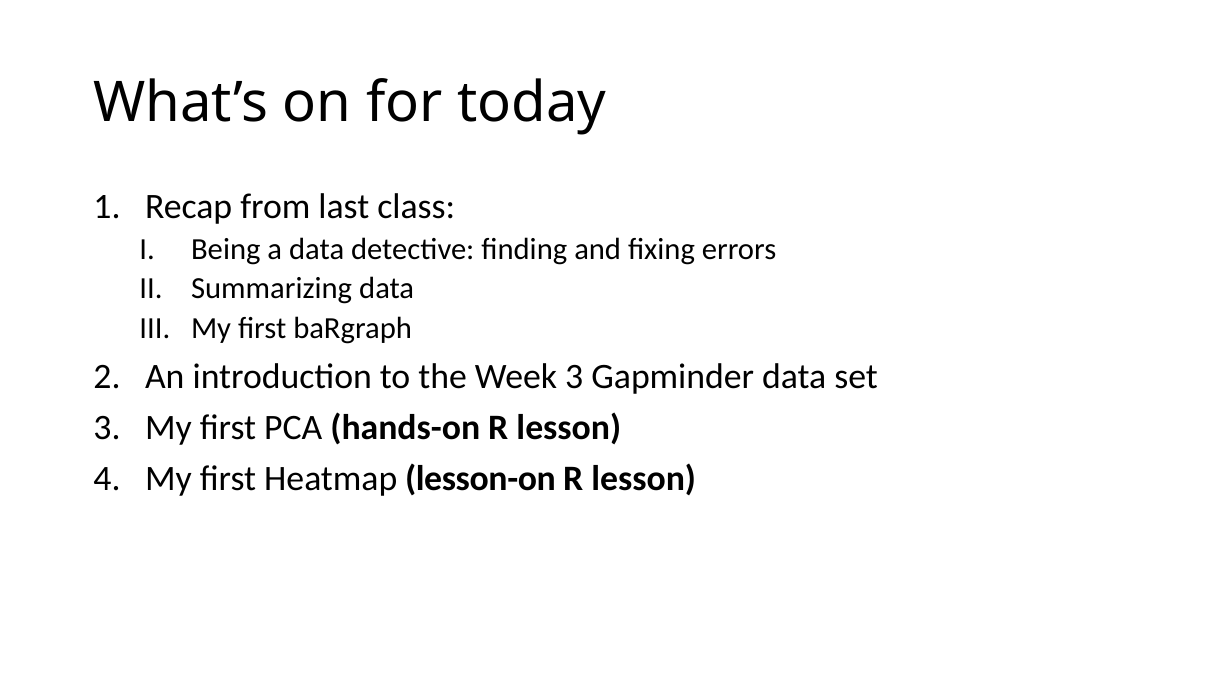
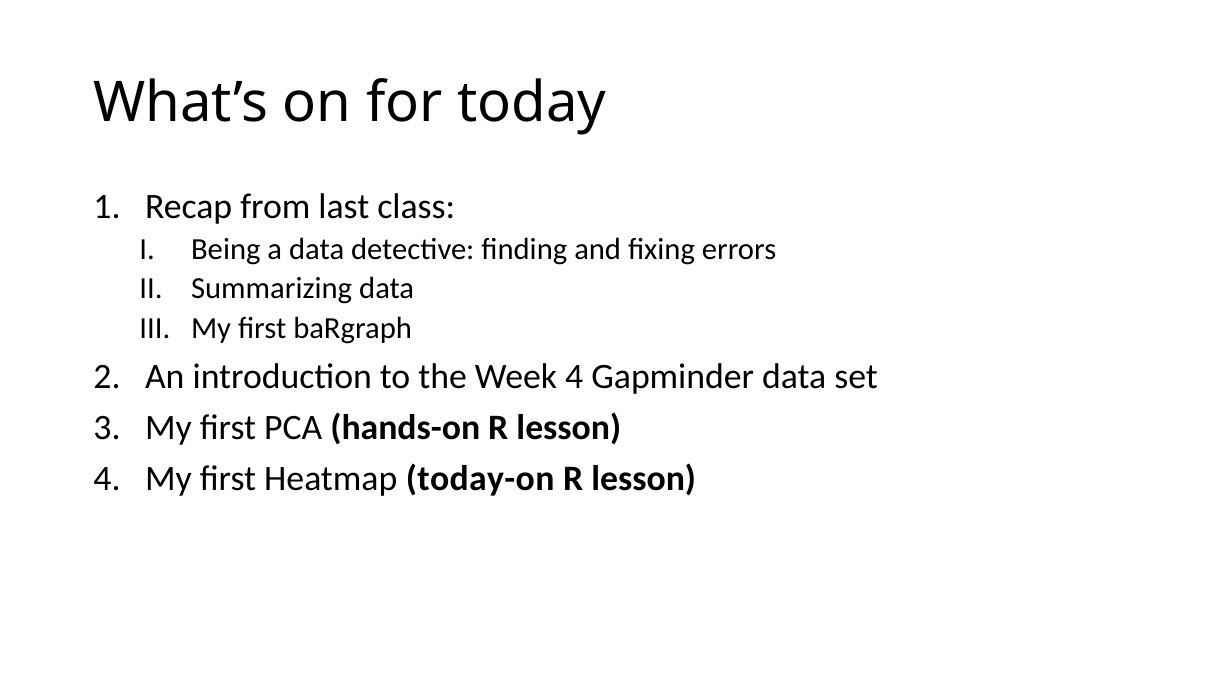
Week 3: 3 -> 4 (574, 377)
lesson-on: lesson-on -> today-on (480, 480)
